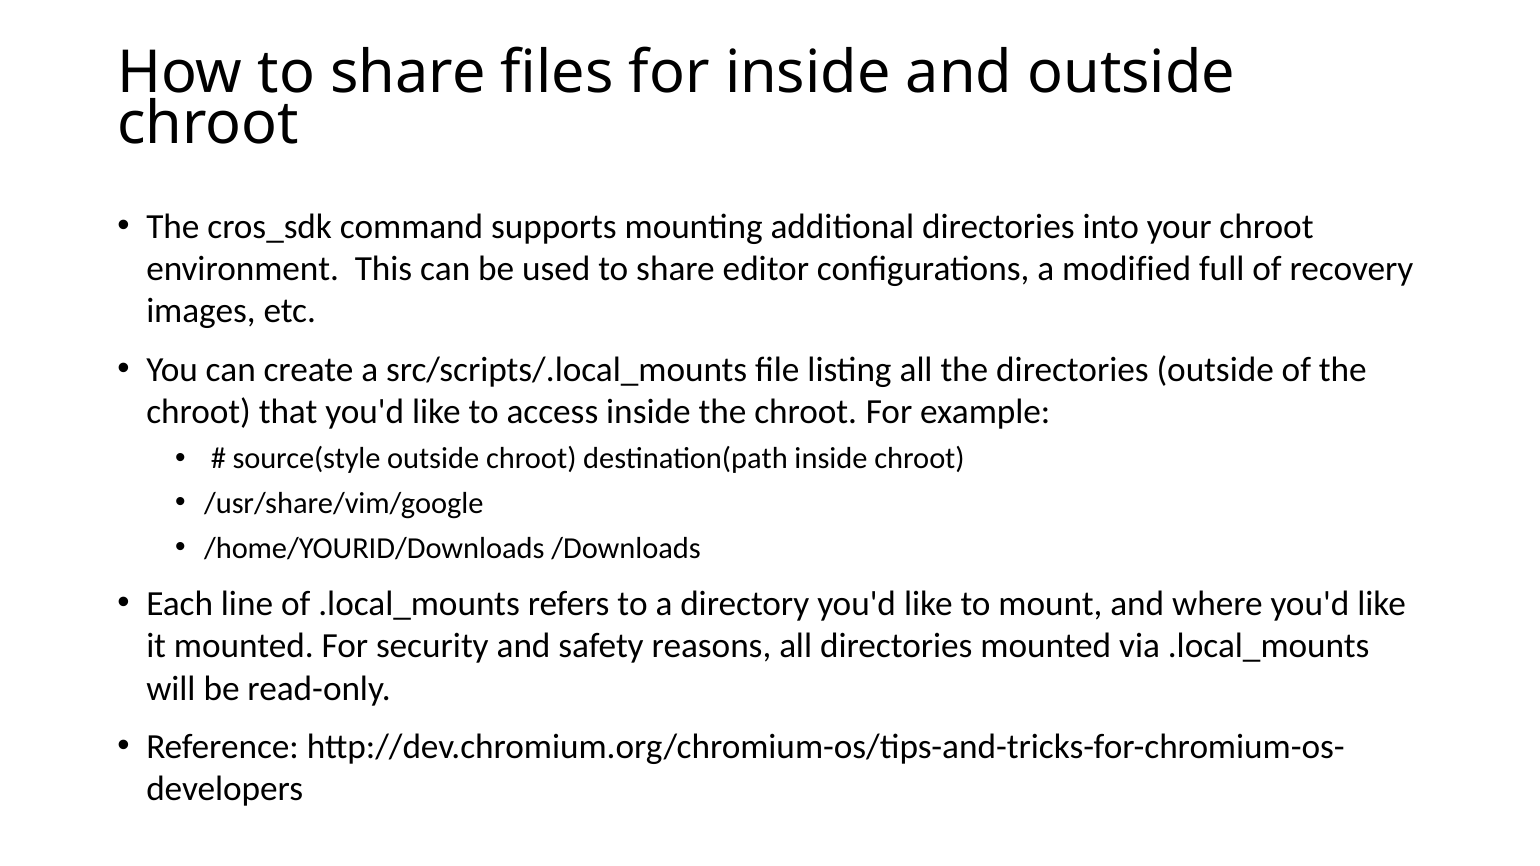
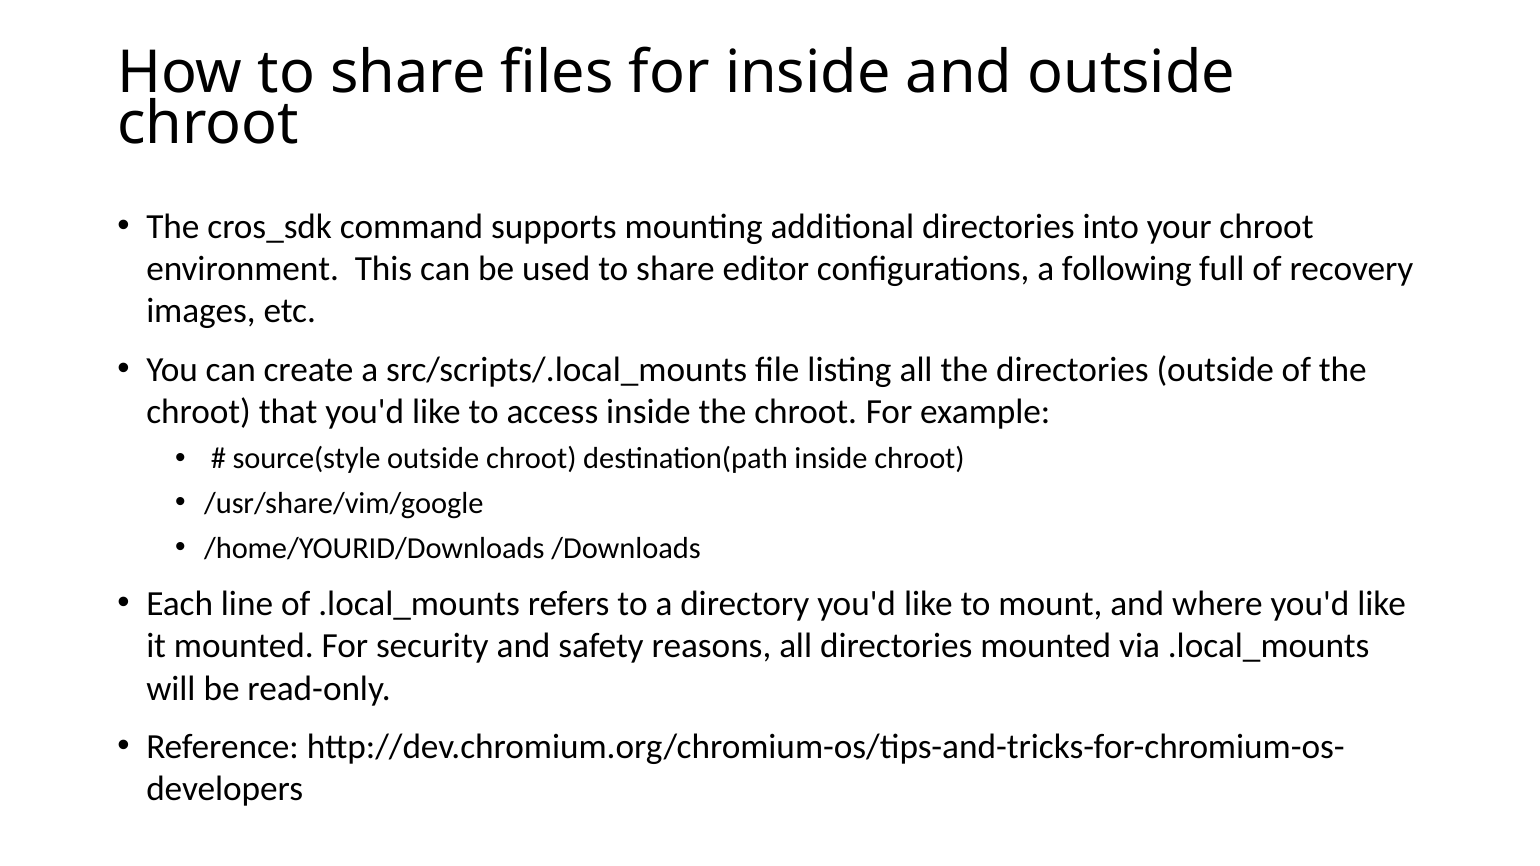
modified: modified -> following (1127, 269)
